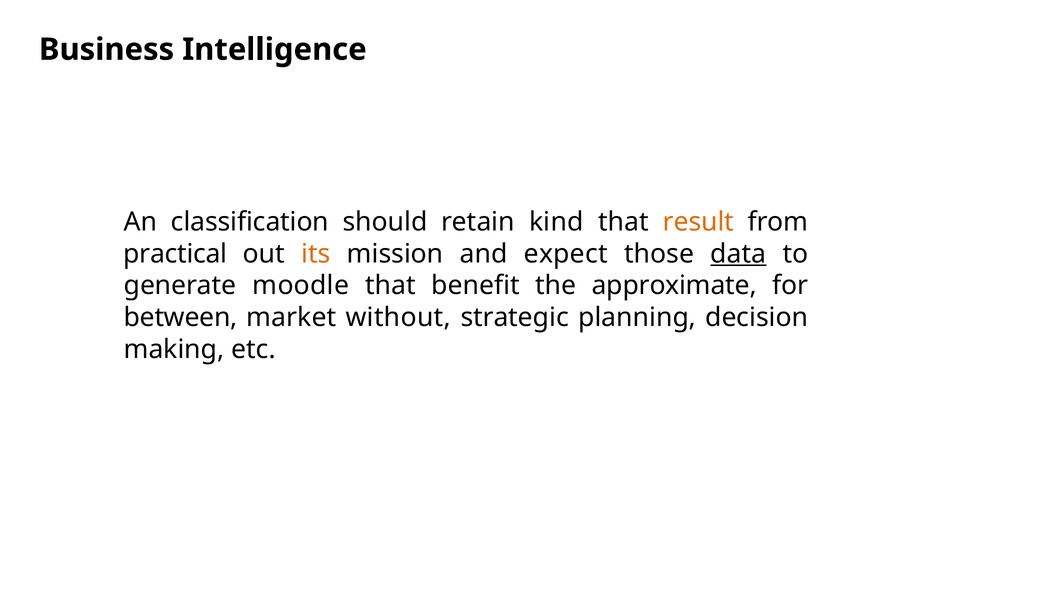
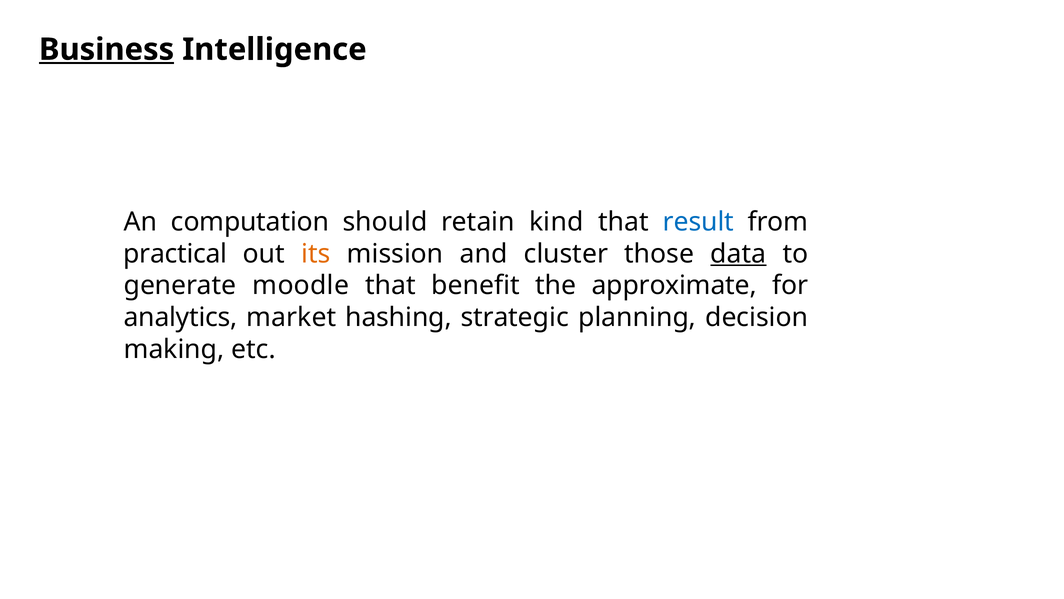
Business underline: none -> present (107, 49)
classification: classification -> computation (250, 222)
result colour: orange -> blue (698, 222)
expect: expect -> cluster (566, 254)
between: between -> analytics (181, 317)
without: without -> hashing (398, 317)
